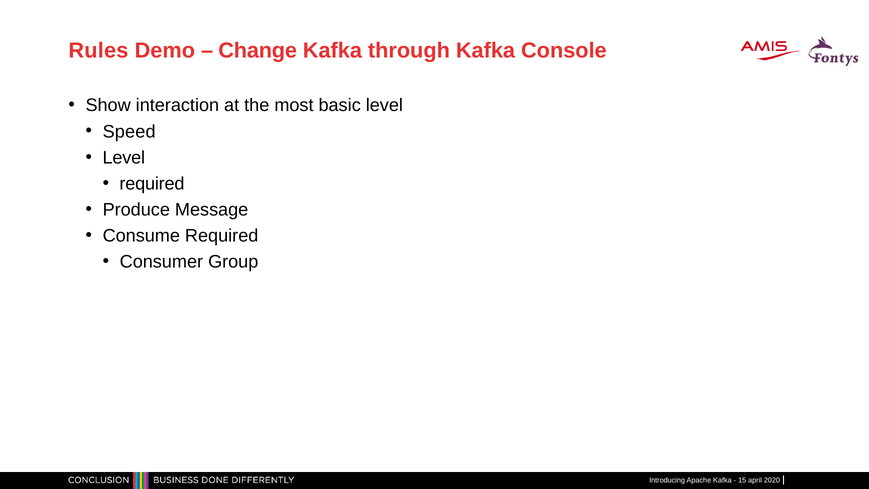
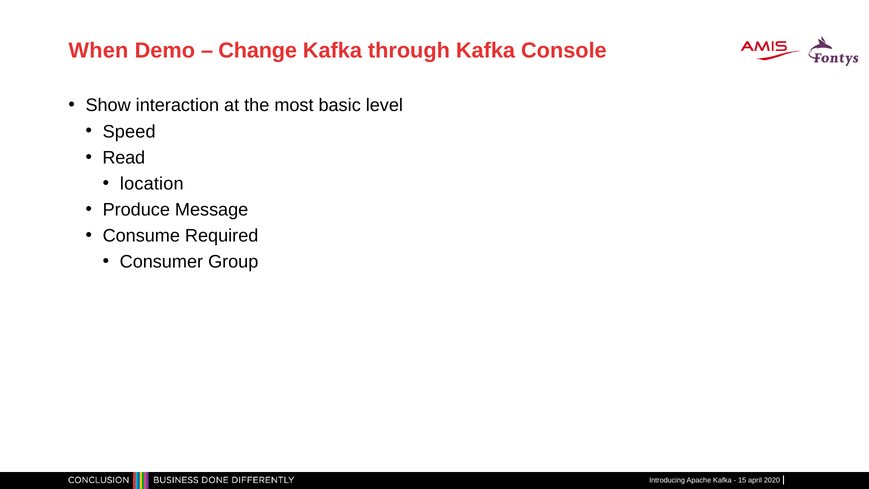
Rules: Rules -> When (98, 51)
Level: Level -> Read (124, 158)
required: required -> location (152, 184)
